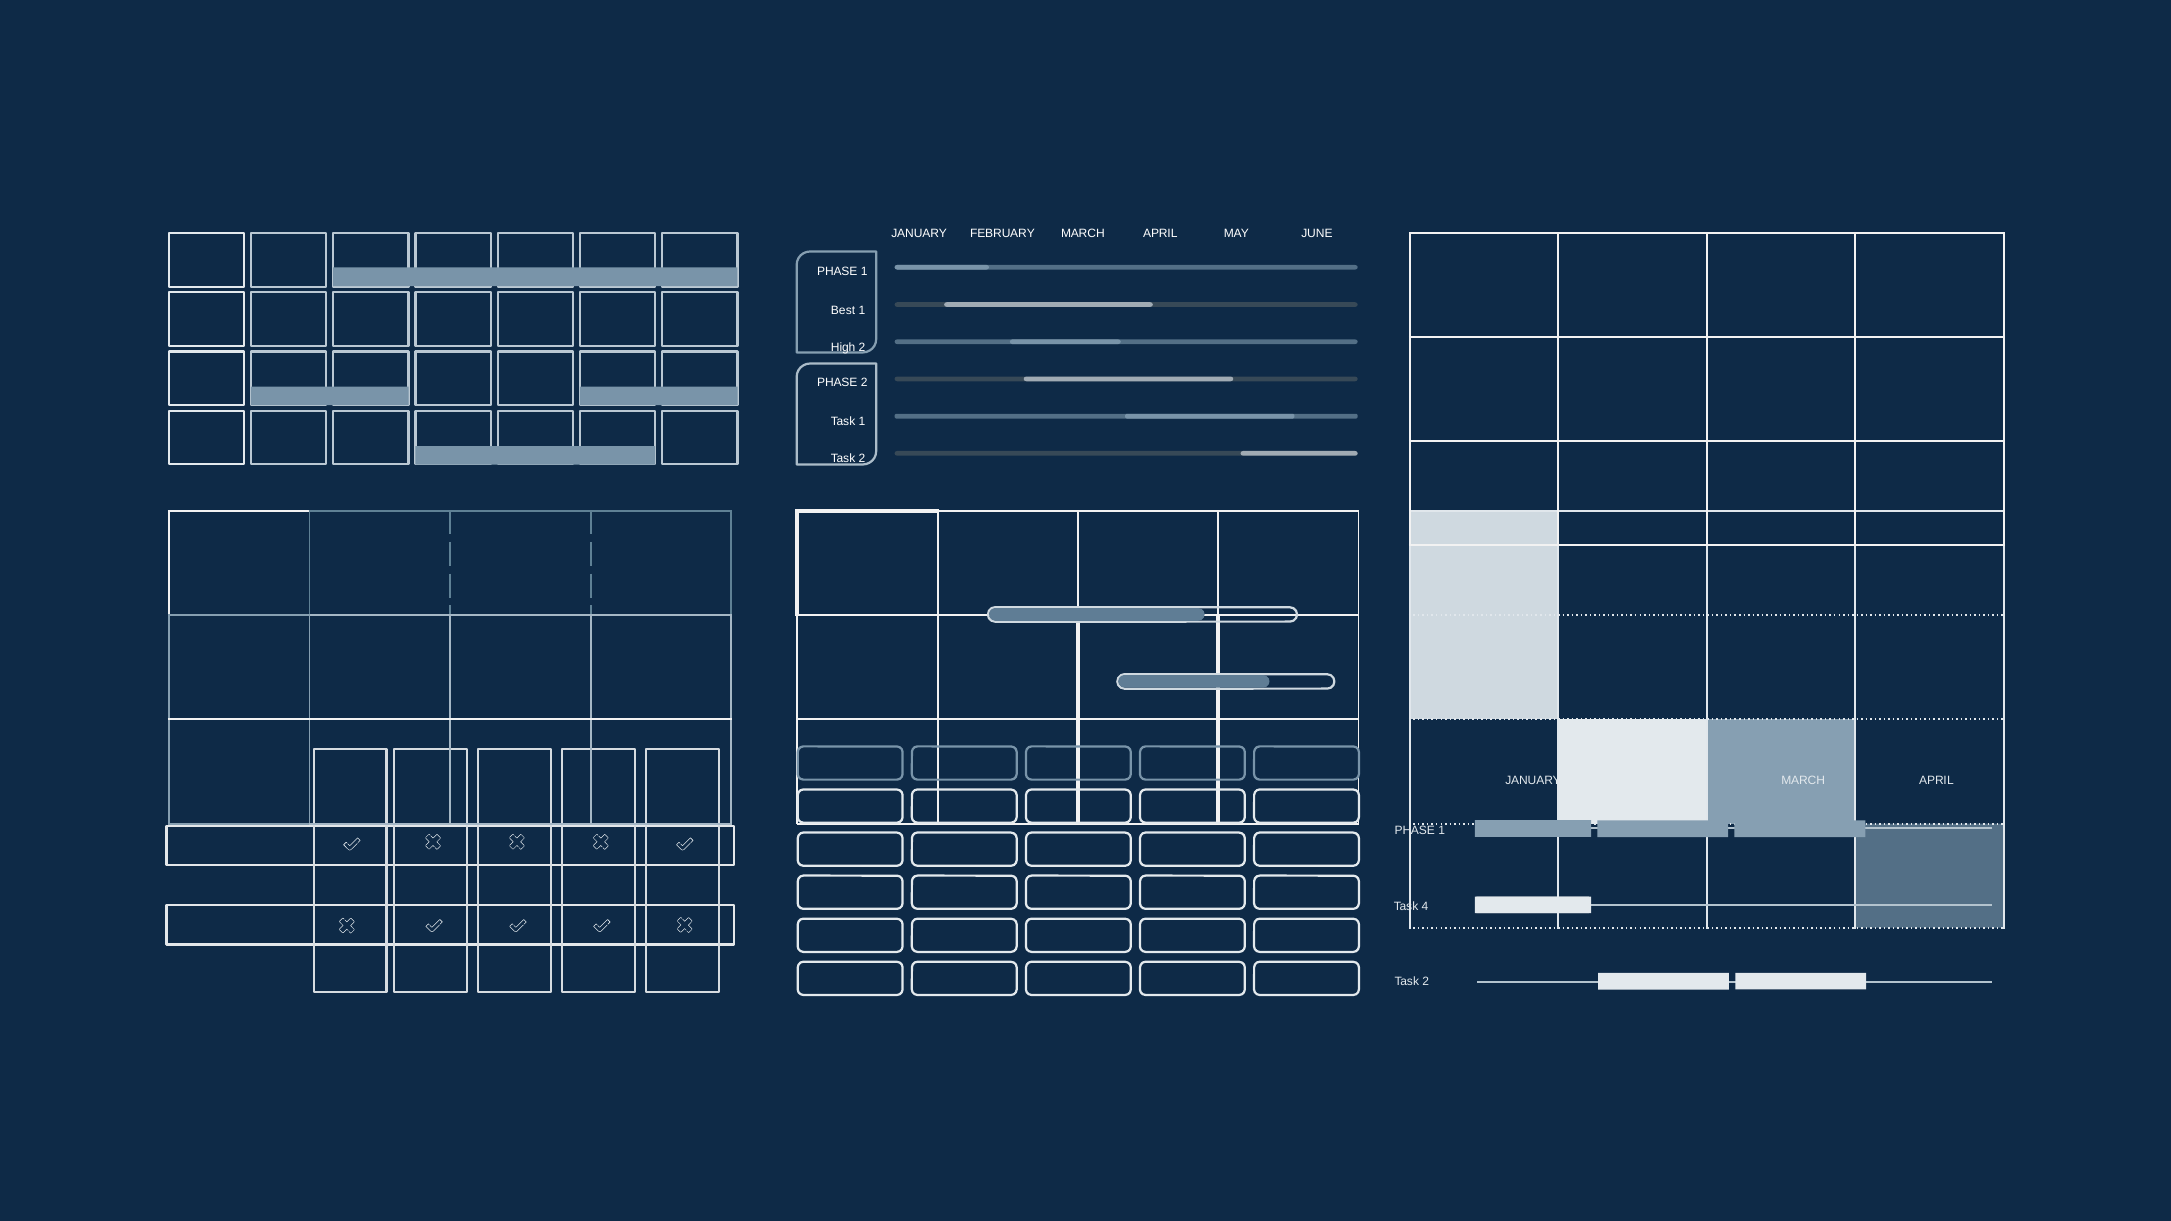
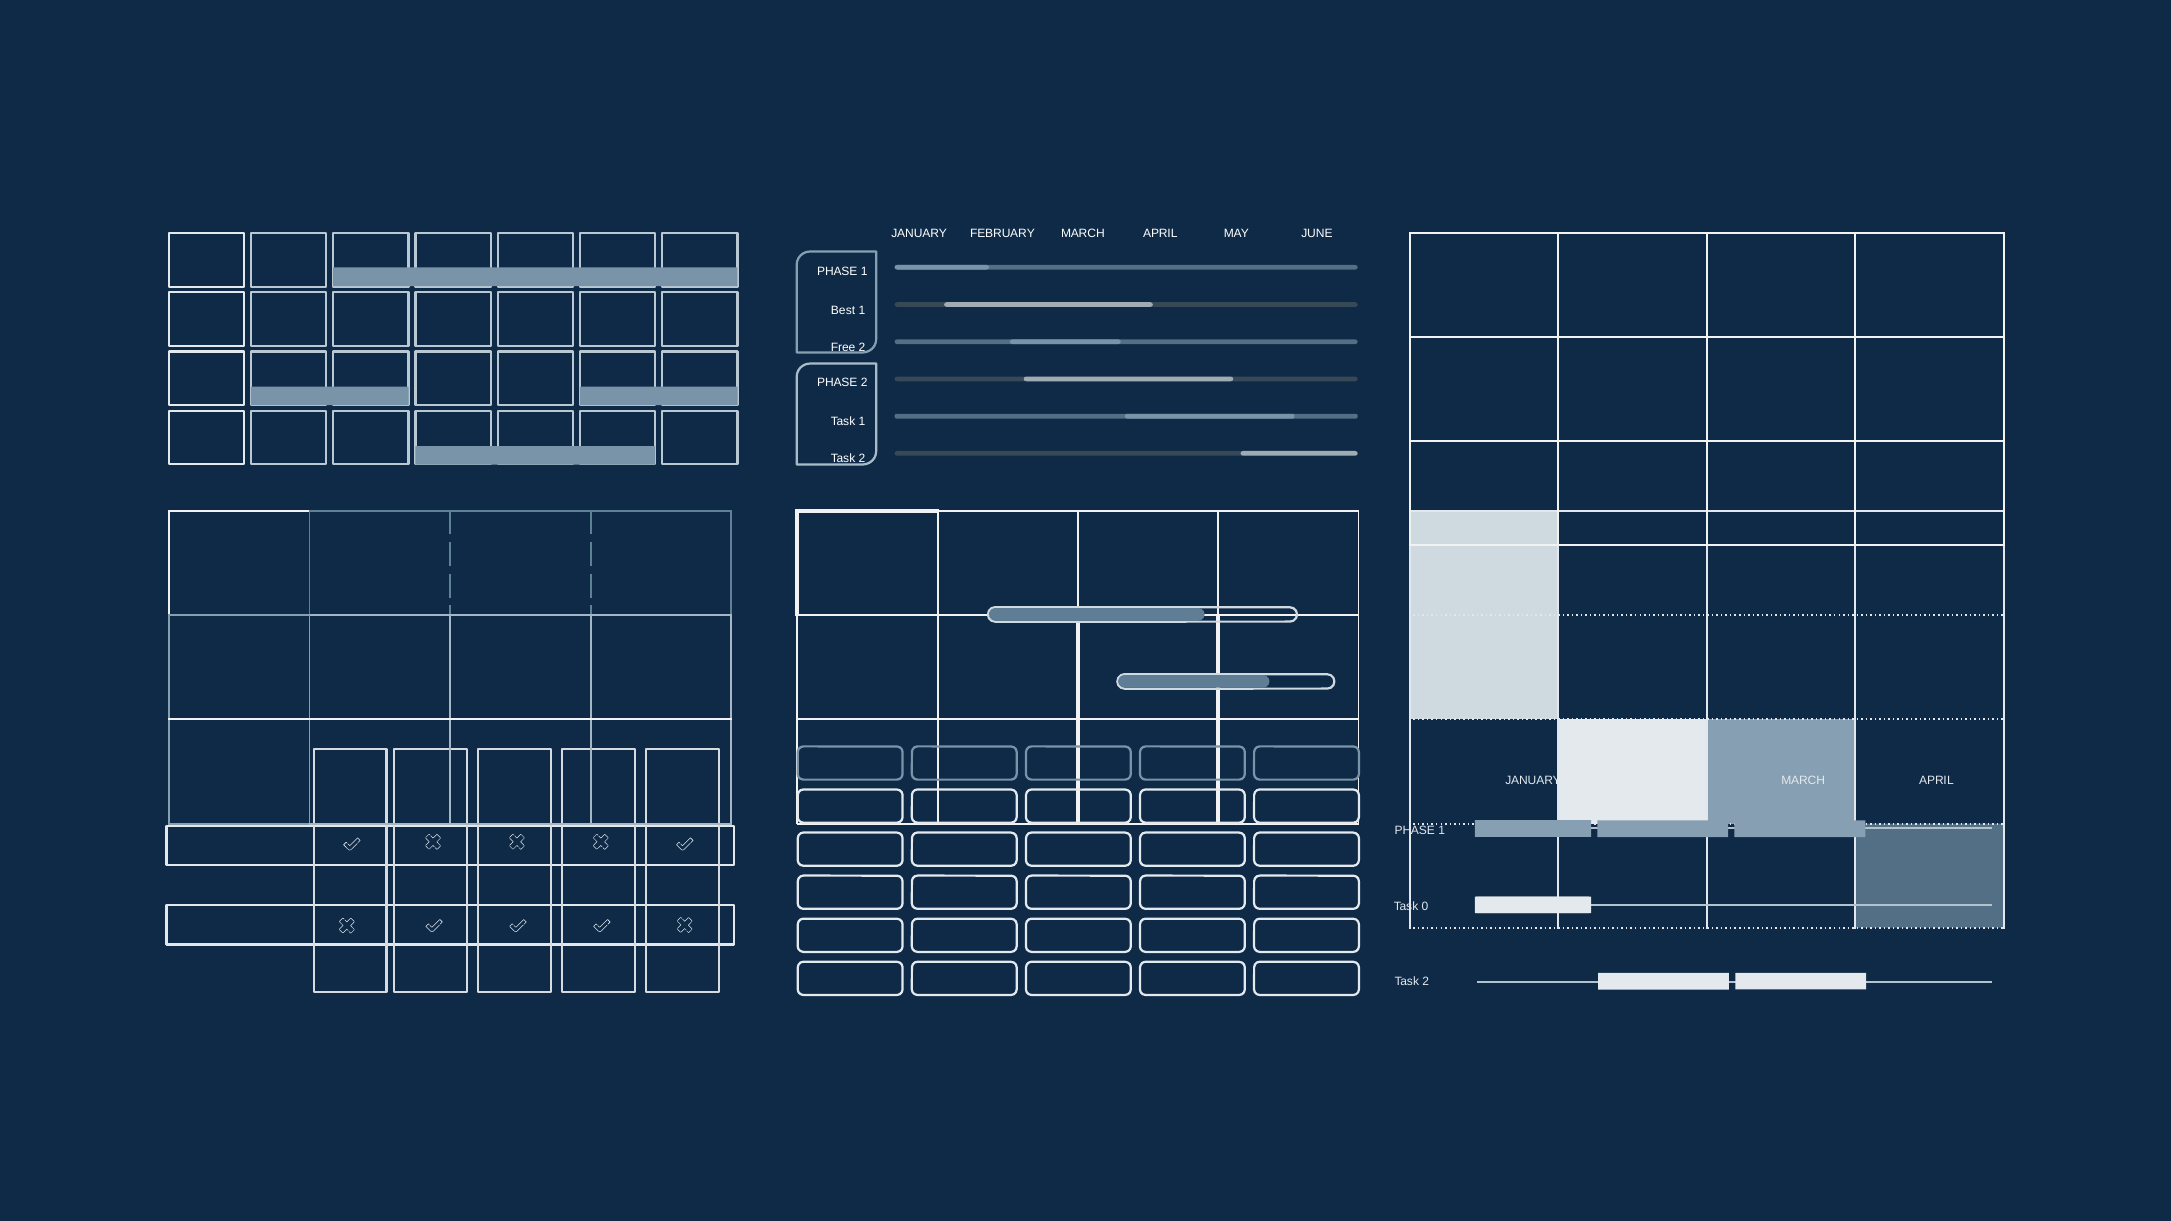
High: High -> Free (843, 347)
4: 4 -> 0 (1425, 907)
